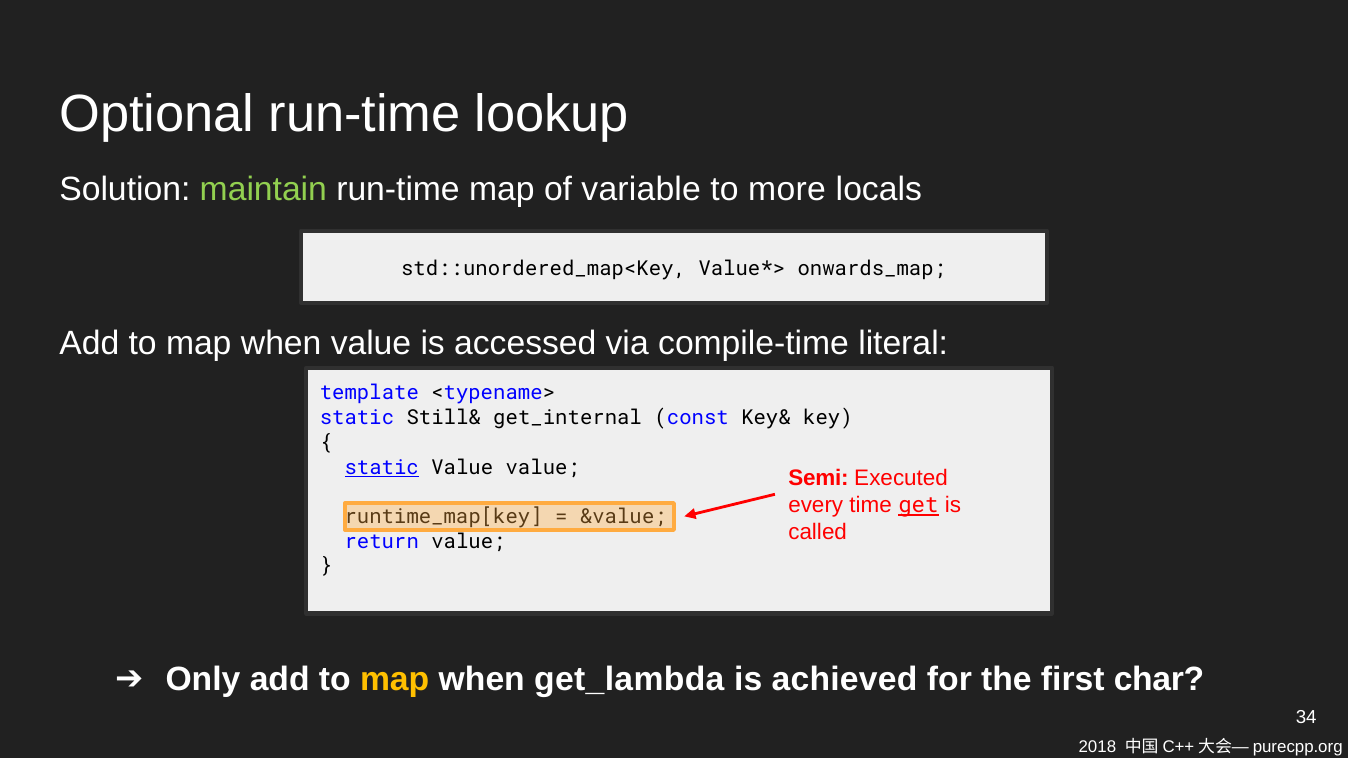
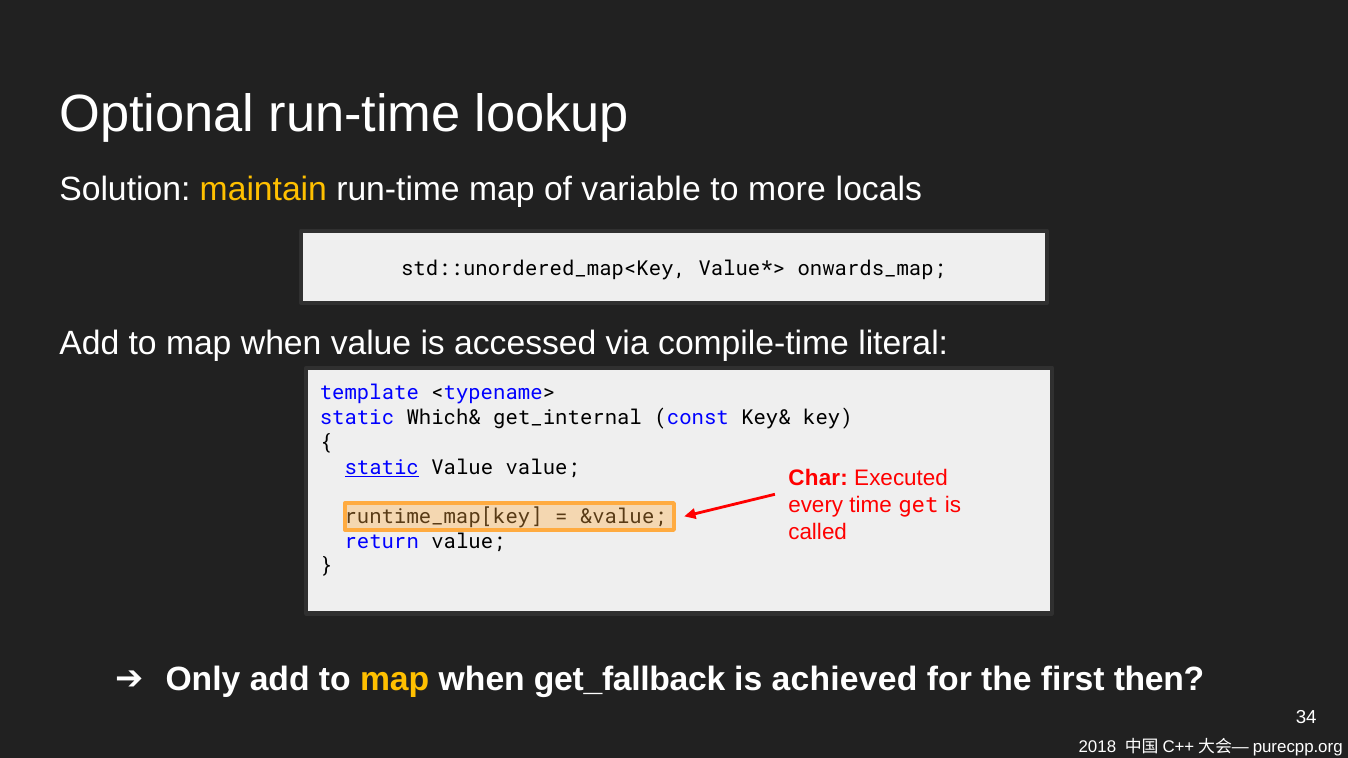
maintain colour: light green -> yellow (263, 190)
Still&: Still& -> Which& (444, 418)
Semi: Semi -> Char (818, 479)
get underline: present -> none (918, 506)
get_lambda: get_lambda -> get_fallback (630, 680)
char: char -> then (1159, 680)
